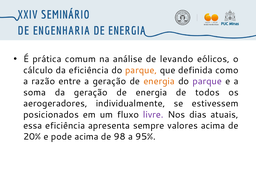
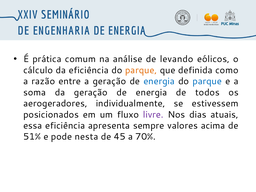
energia colour: orange -> blue (159, 81)
parque colour: purple -> blue (207, 81)
20%: 20% -> 51% (32, 137)
pode acima: acima -> nesta (86, 137)
98: 98 -> 45 (120, 137)
95%: 95% -> 70% (146, 137)
